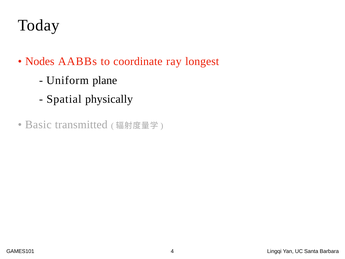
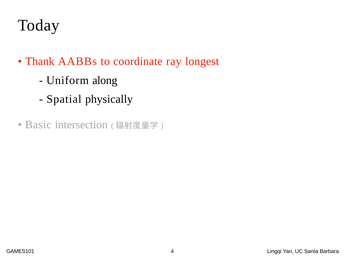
Nodes: Nodes -> Thank (40, 61)
plane: plane -> along (105, 80)
transmitted: transmitted -> intersection (81, 125)
